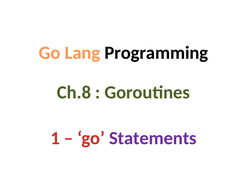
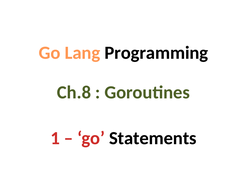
Statements colour: purple -> black (153, 138)
